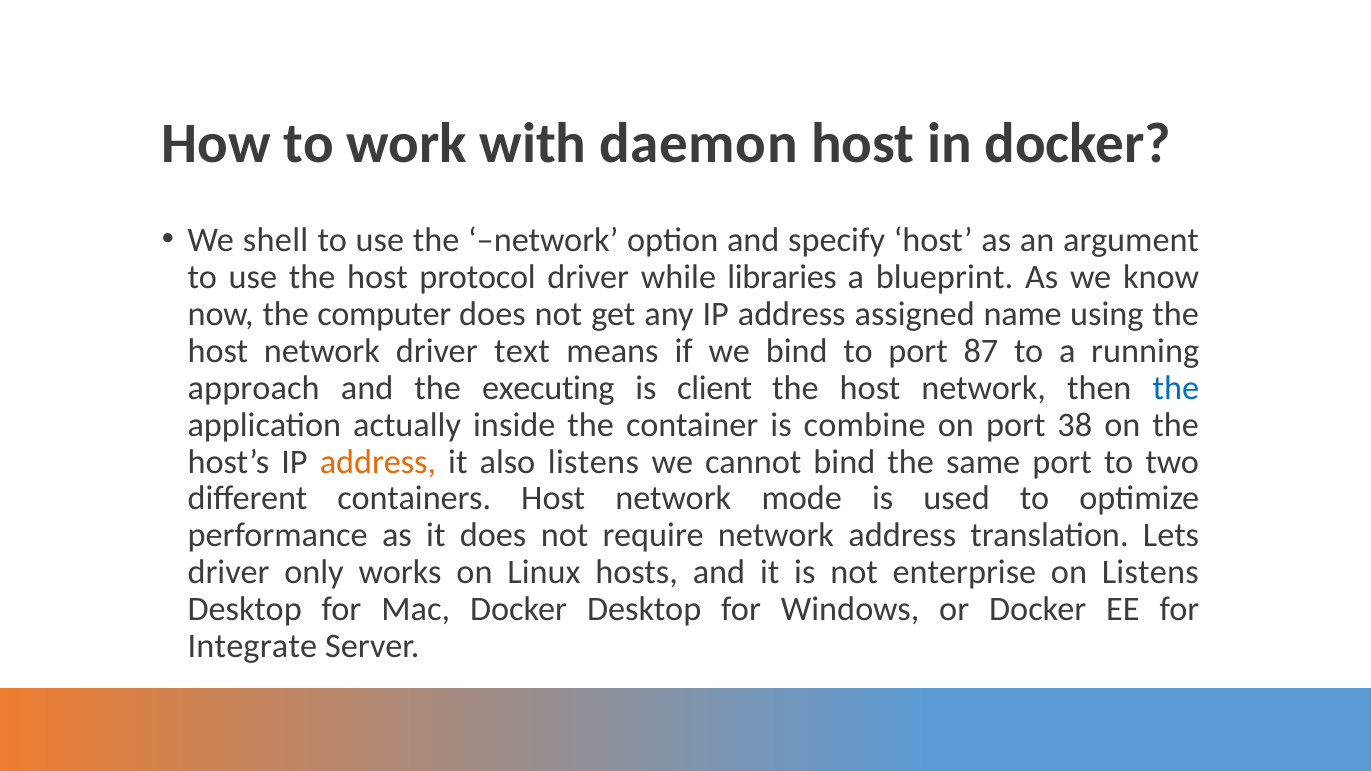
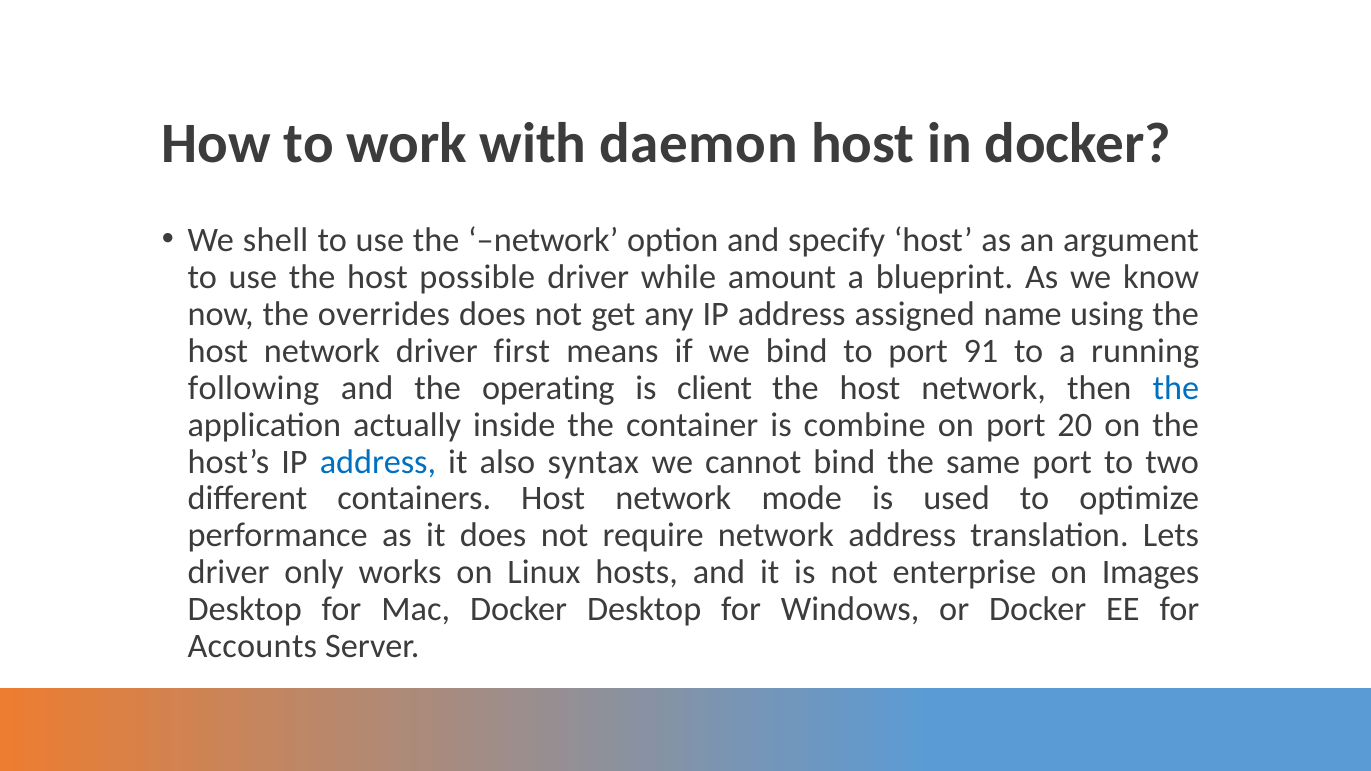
protocol: protocol -> possible (477, 277)
libraries: libraries -> amount (782, 277)
computer: computer -> overrides (384, 314)
text: text -> first (522, 351)
87: 87 -> 91 (981, 351)
approach: approach -> following (254, 388)
executing: executing -> operating (548, 388)
38: 38 -> 20 (1075, 425)
address colour: orange -> blue (378, 462)
also listens: listens -> syntax (593, 462)
on Listens: Listens -> Images (1151, 573)
Integrate: Integrate -> Accounts (252, 647)
